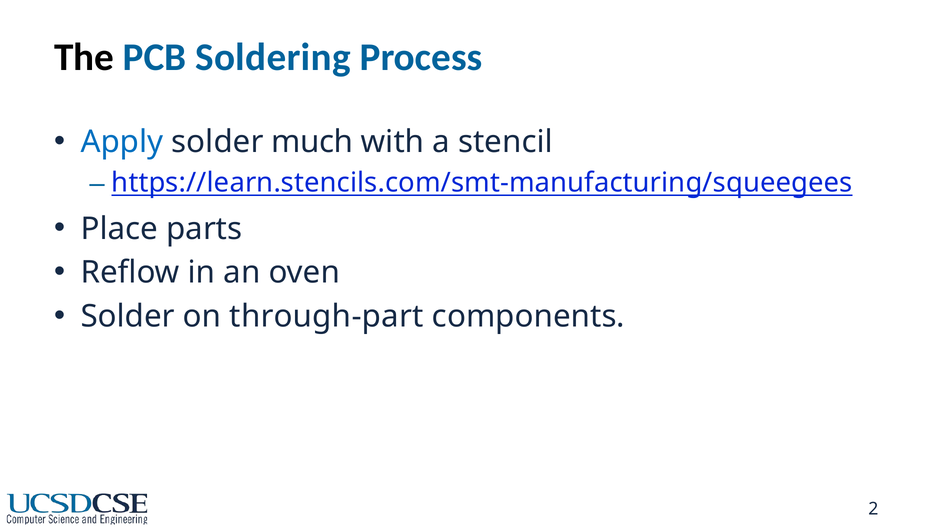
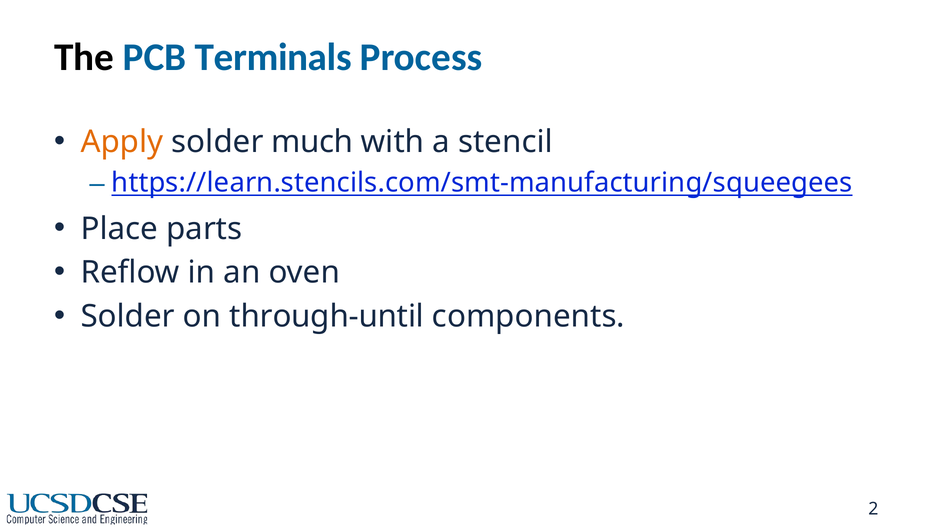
Soldering: Soldering -> Terminals (273, 57)
Apply colour: blue -> orange (122, 142)
through-part: through-part -> through-until (327, 317)
